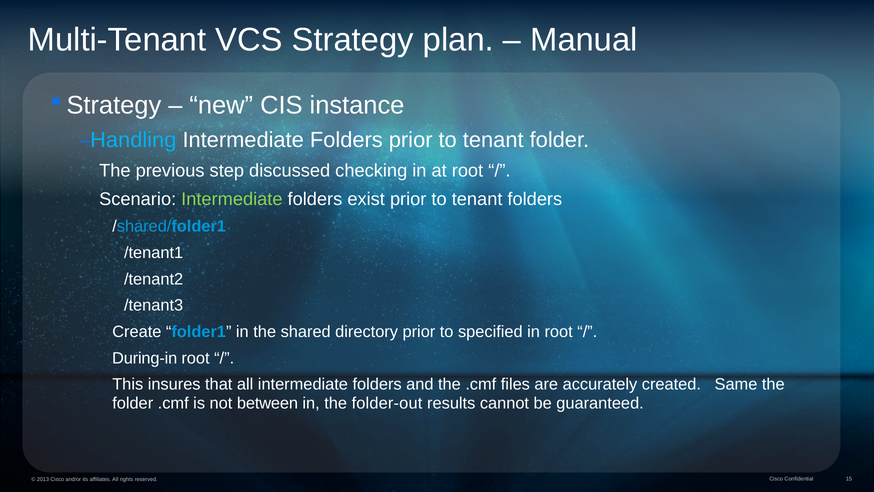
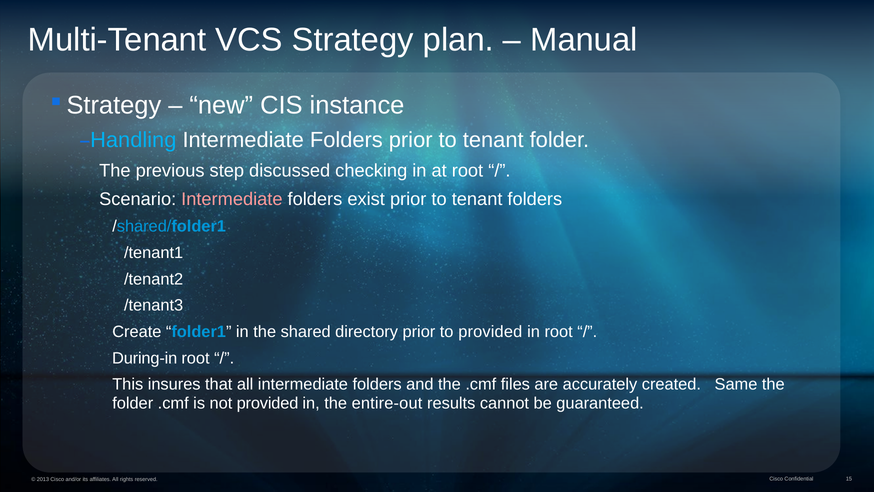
Intermediate colour: light green -> pink (232, 199)
to specified: specified -> provided (490, 332)
not between: between -> provided (268, 403)
folder-out: folder-out -> entire-out (387, 403)
